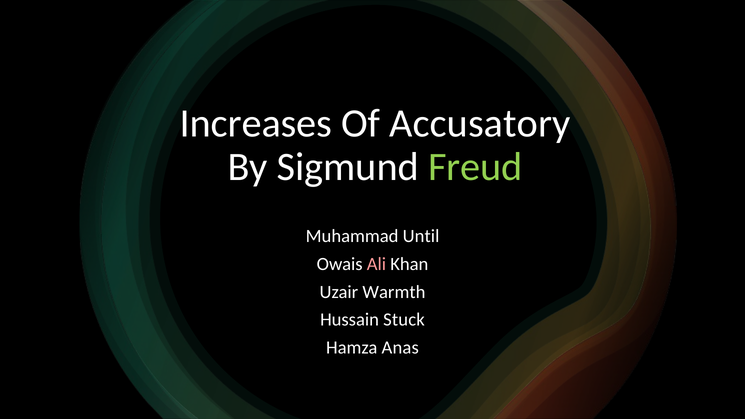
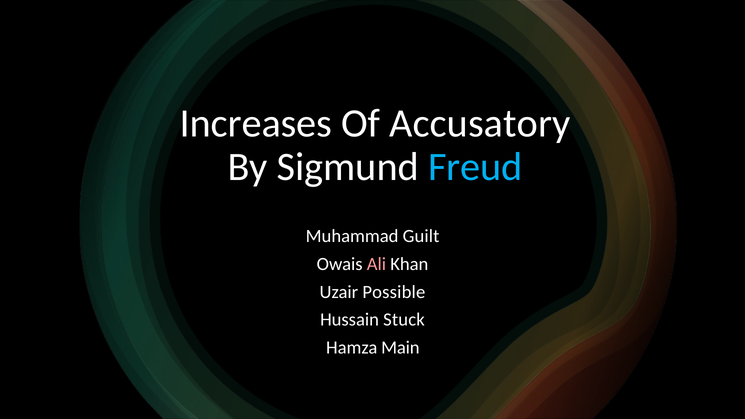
Freud colour: light green -> light blue (475, 167)
Until: Until -> Guilt (421, 236)
Warmth: Warmth -> Possible (394, 292)
Anas: Anas -> Main (400, 348)
